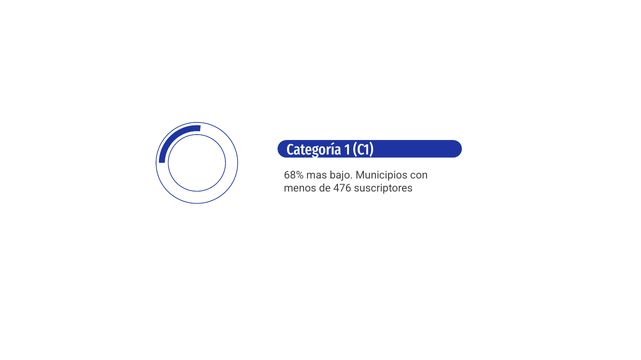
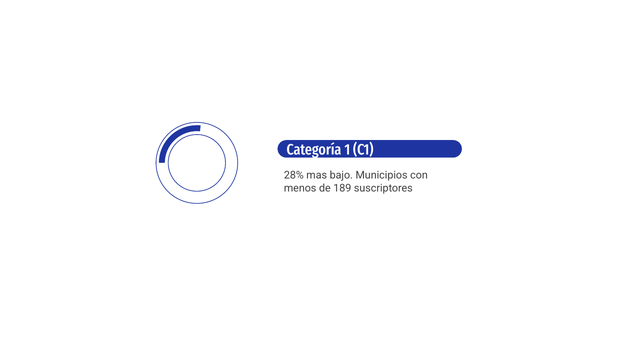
68%: 68% -> 28% (294, 176)
476: 476 -> 189 (342, 189)
